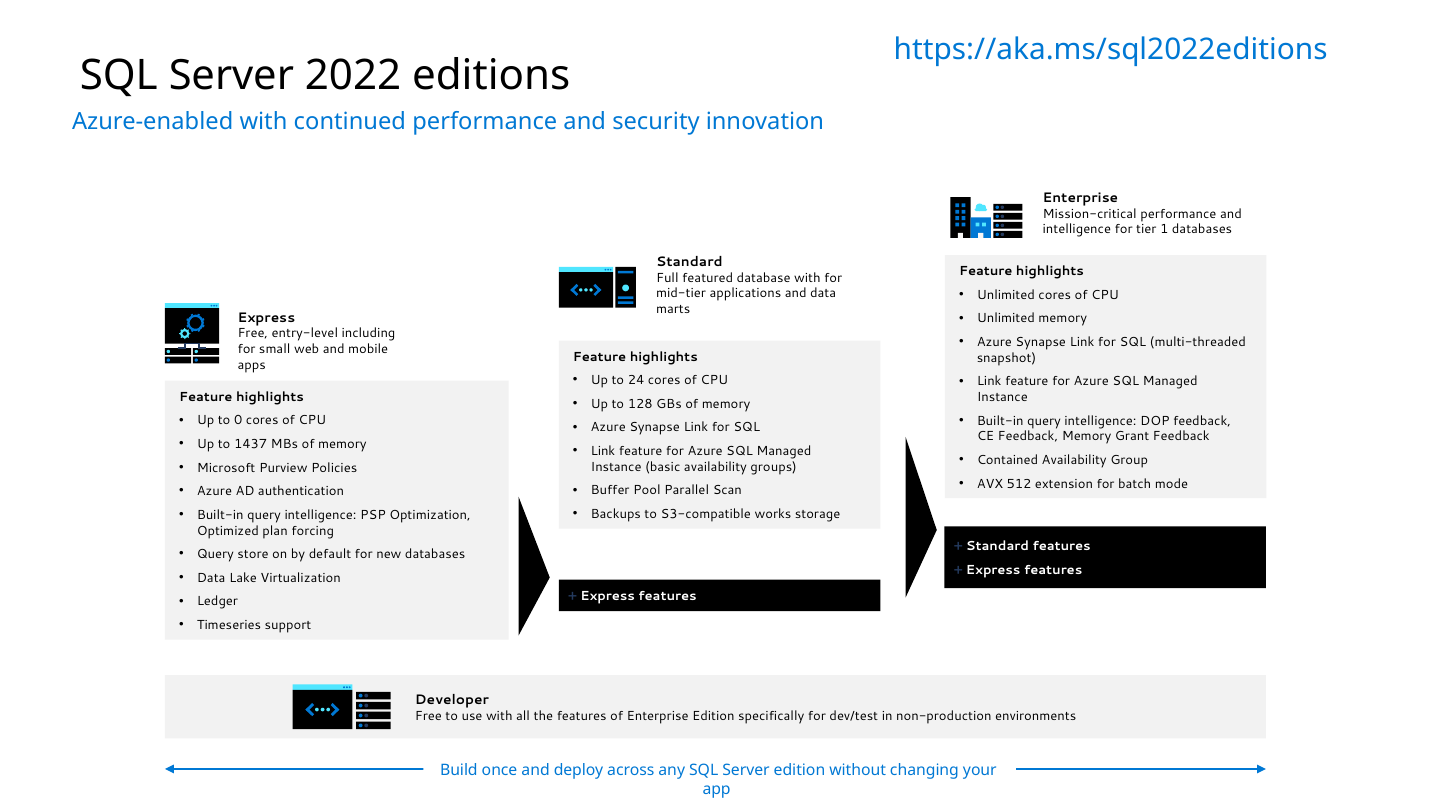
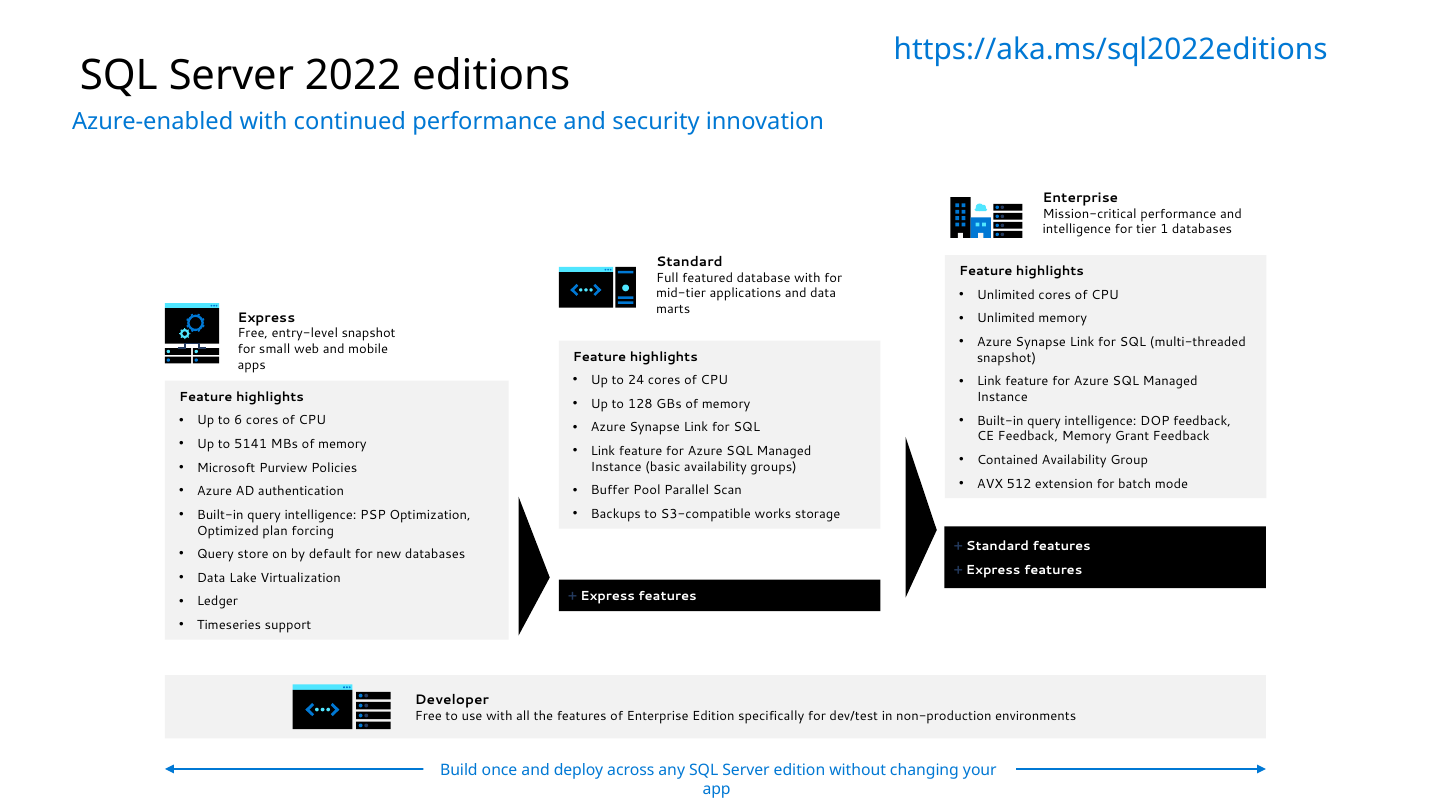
entry-level including: including -> snapshot (369, 334)
0: 0 -> 6 (238, 421)
1437: 1437 -> 5141 (251, 444)
